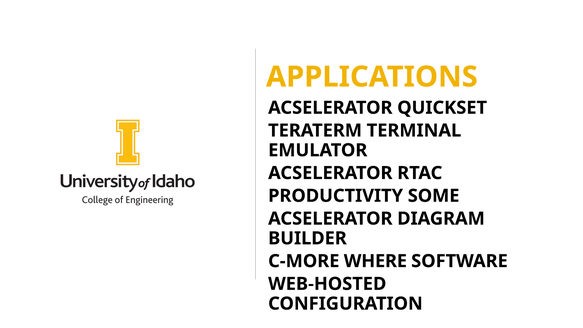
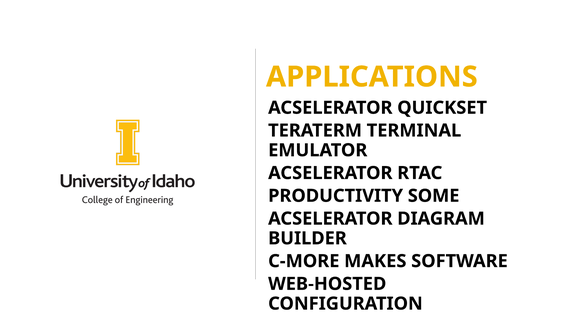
WHERE: WHERE -> MAKES (375, 261)
